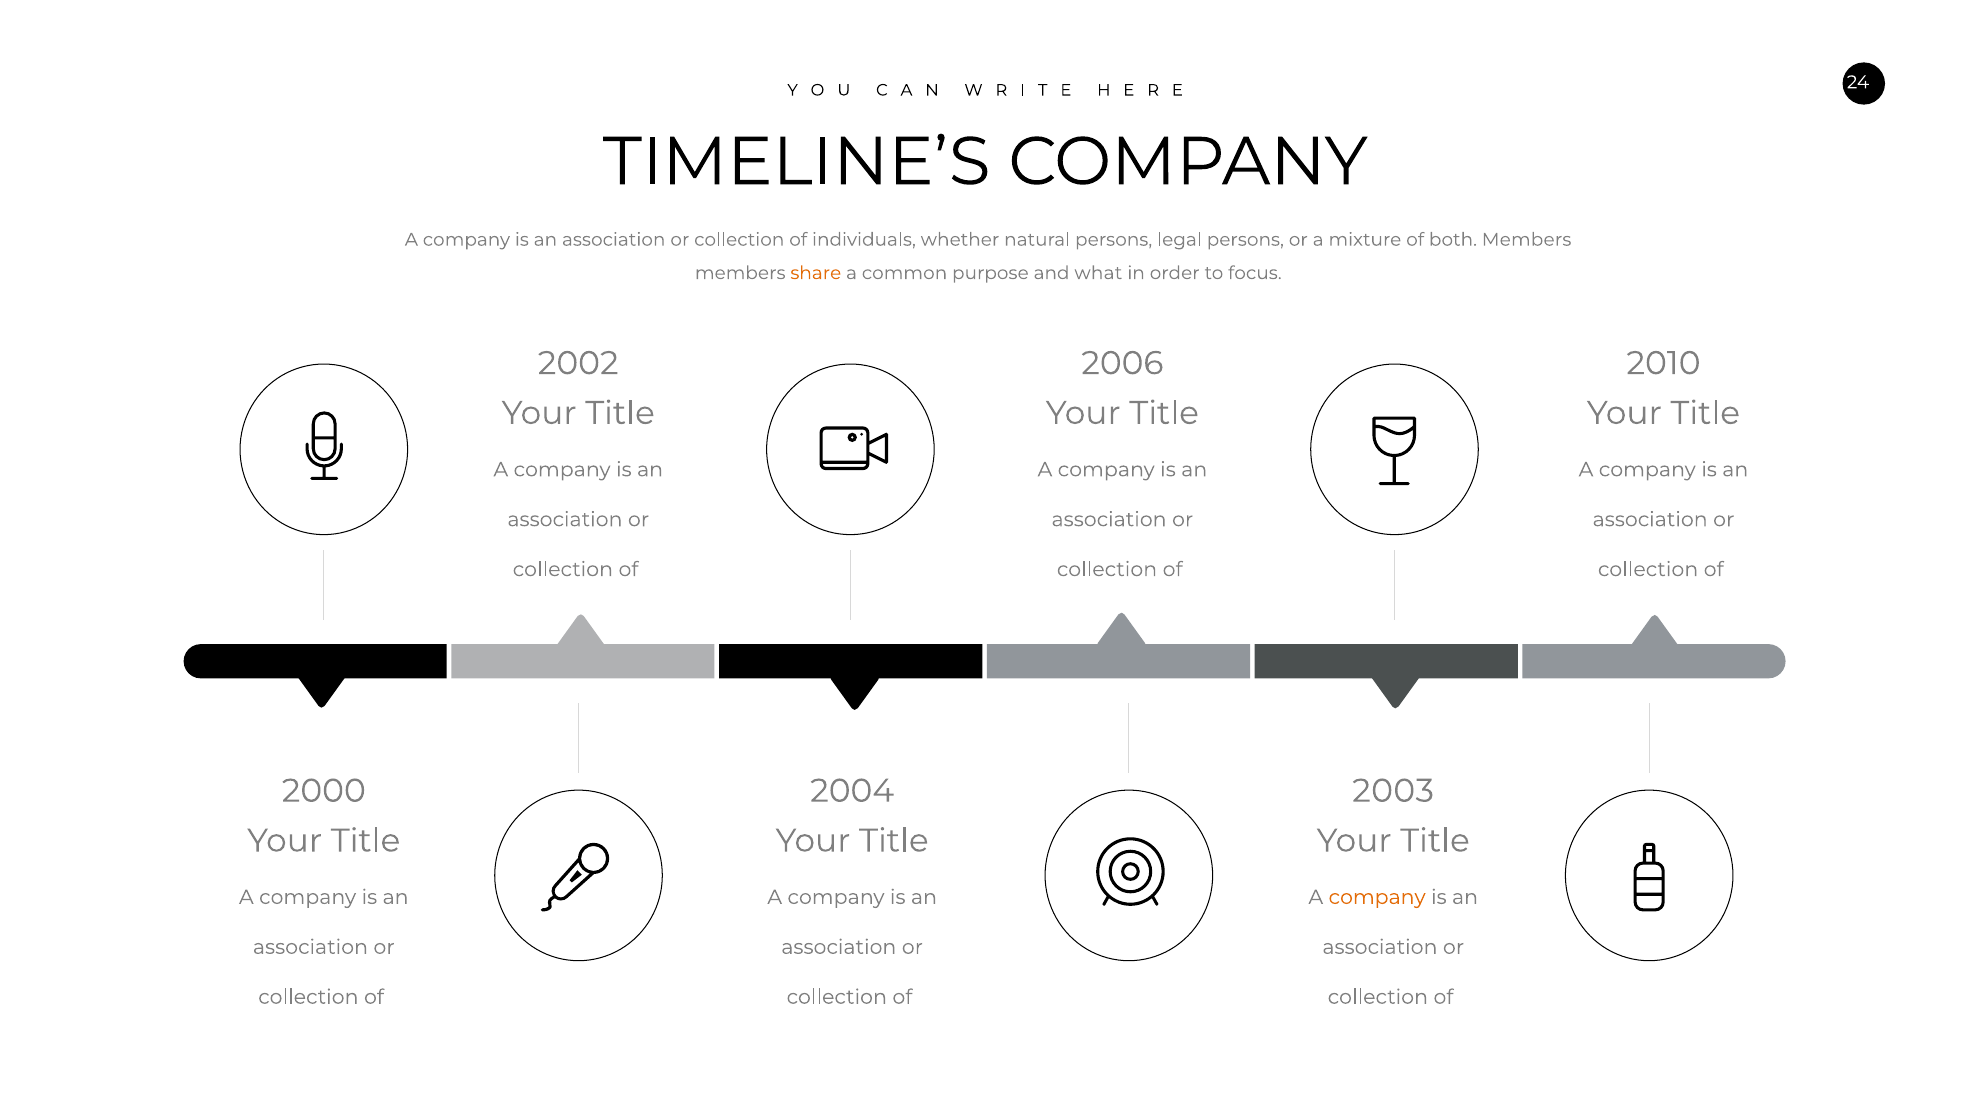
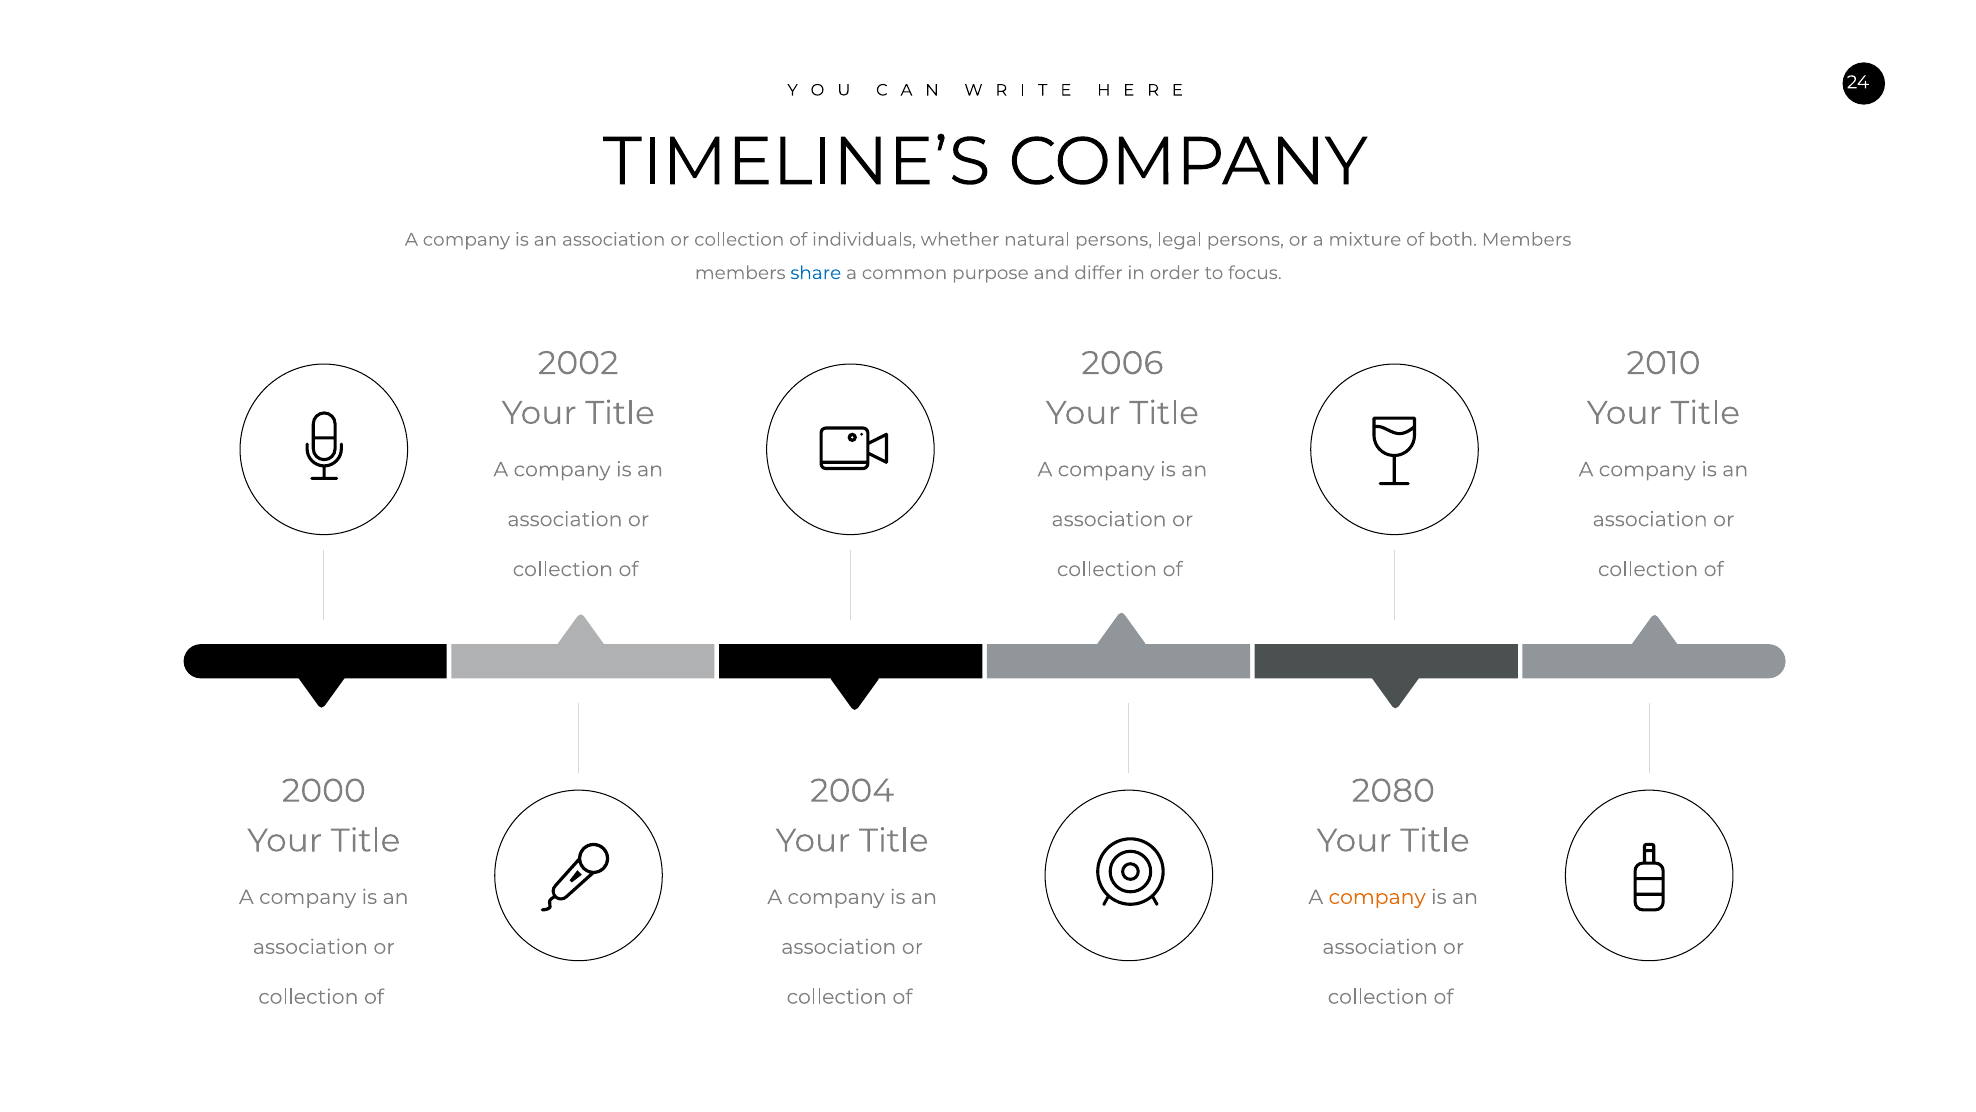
share colour: orange -> blue (816, 273)
what: what -> differ (1098, 273)
2003: 2003 -> 2080 (1393, 791)
